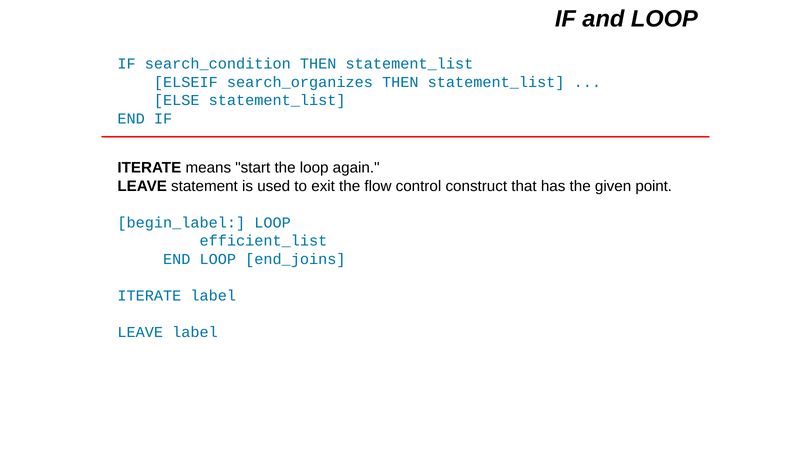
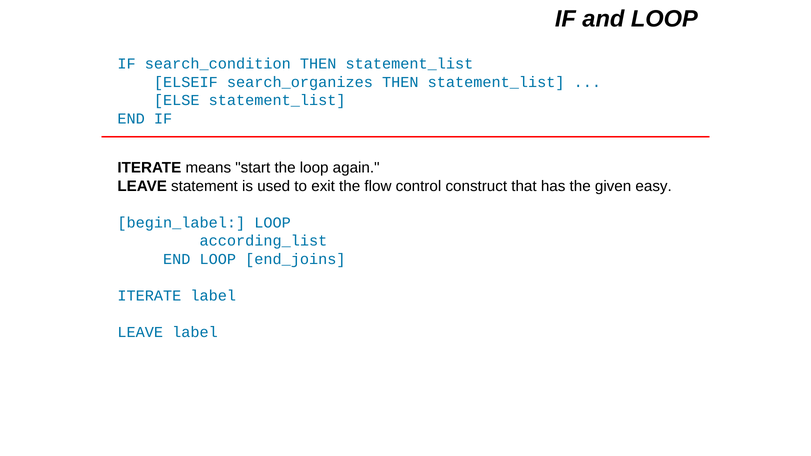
point: point -> easy (654, 186)
efficient_list: efficient_list -> according_list (263, 241)
